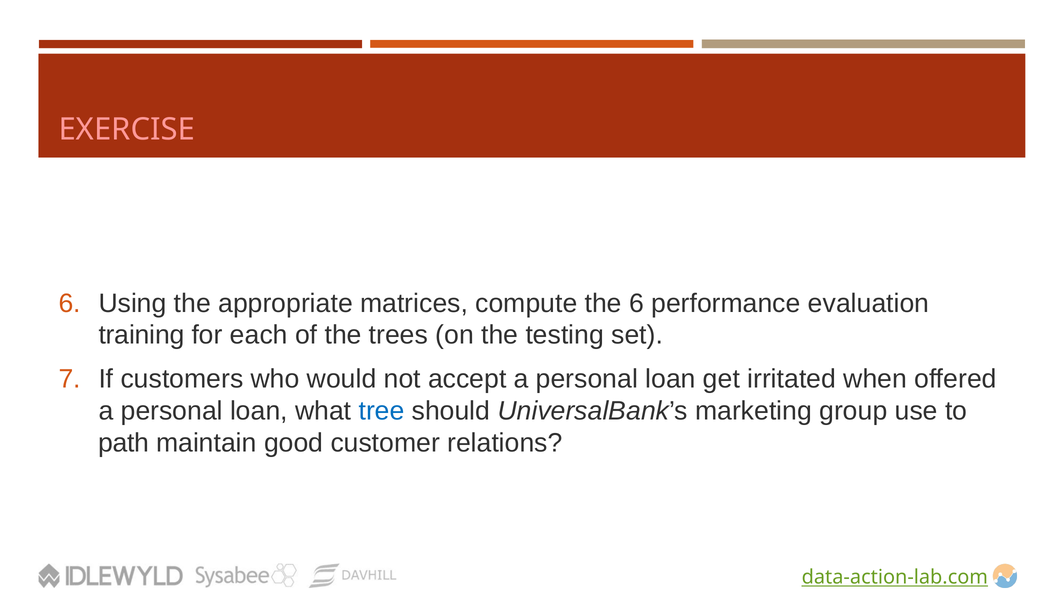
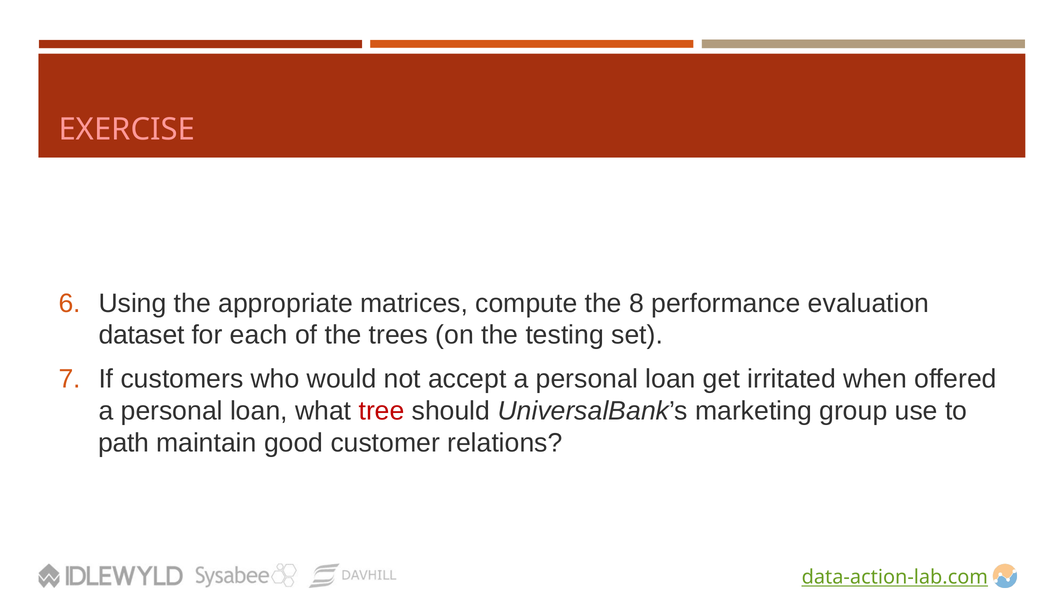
the 6: 6 -> 8 (636, 303)
training: training -> dataset (142, 335)
tree colour: blue -> red (382, 411)
